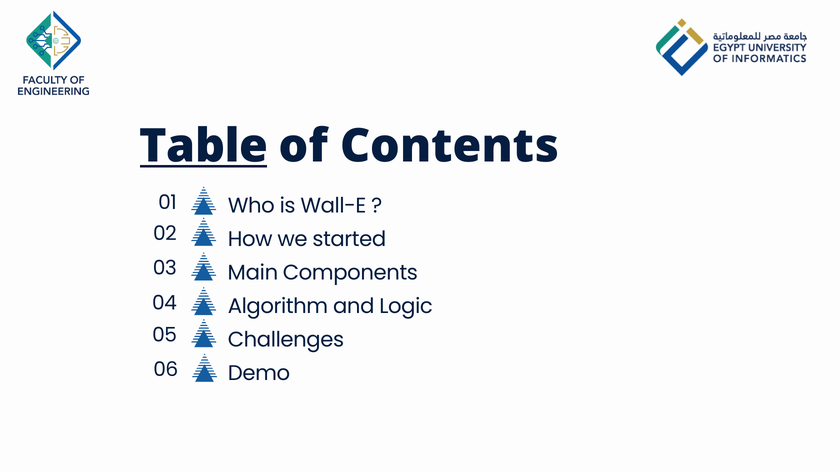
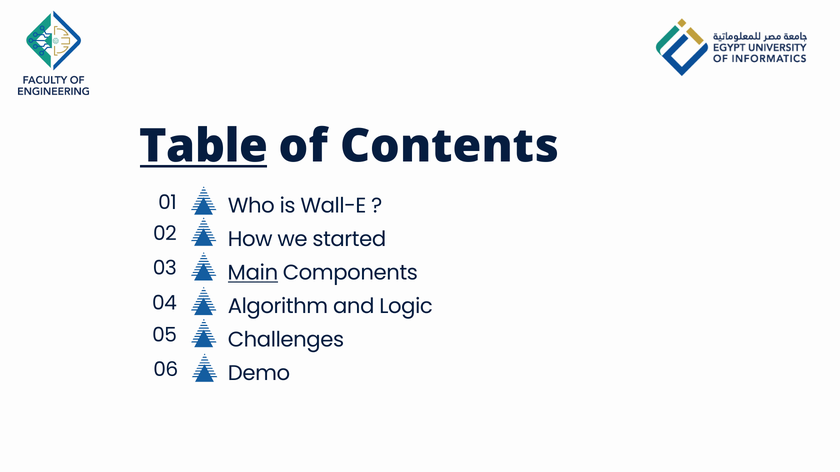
Main underline: none -> present (253, 273)
